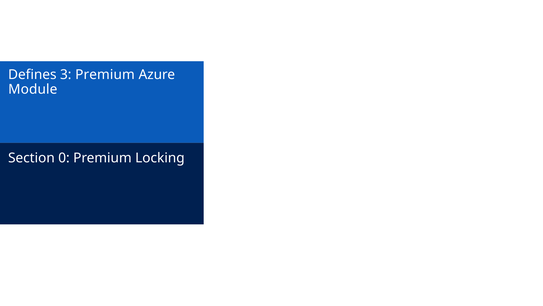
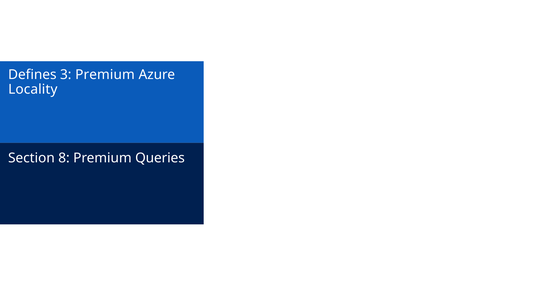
Module: Module -> Locality (33, 89)
0: 0 -> 8 (64, 158)
Locking: Locking -> Queries (160, 158)
